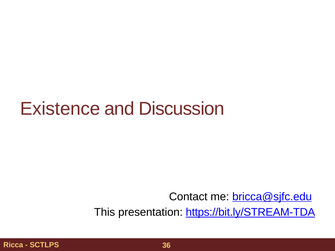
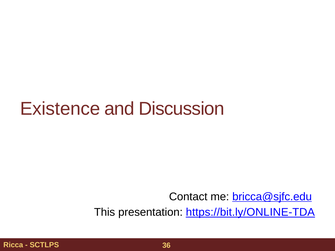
https://bit.ly/STREAM-TDA: https://bit.ly/STREAM-TDA -> https://bit.ly/ONLINE-TDA (250, 212)
